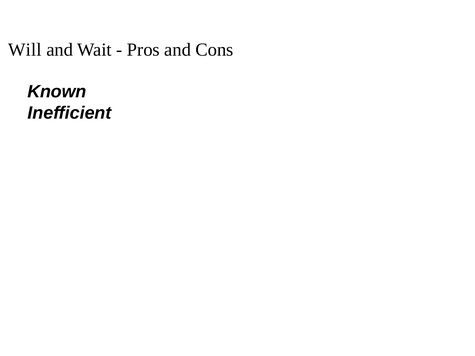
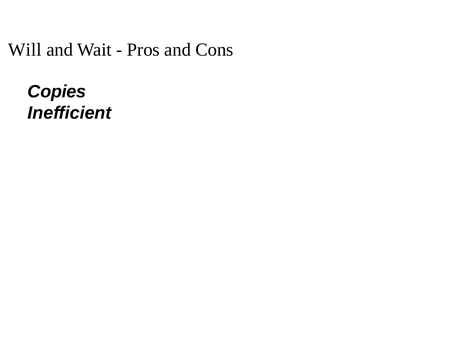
Known: Known -> Copies (57, 92)
